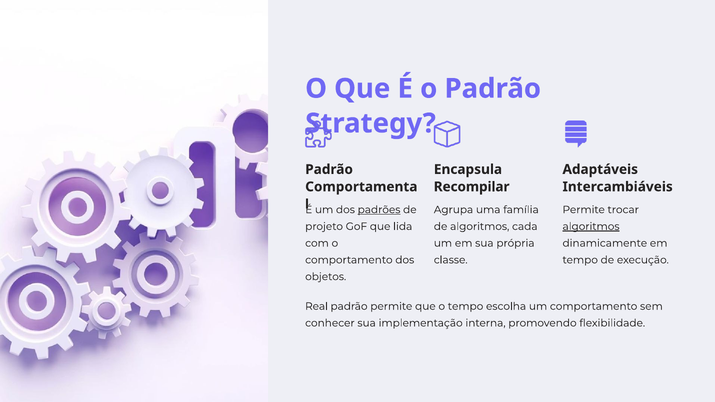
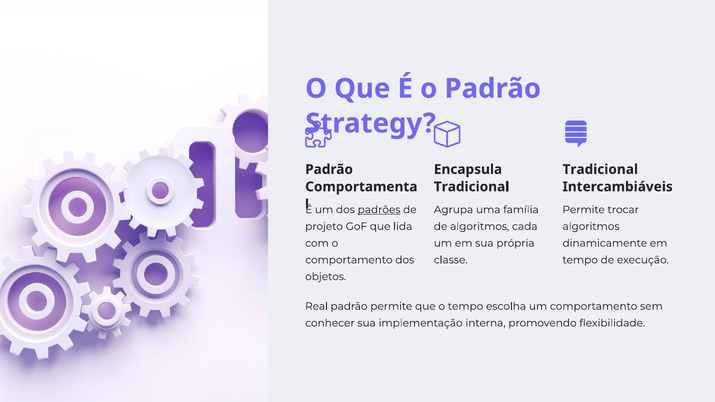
Adaptáveis: Adaptáveis -> Tradicional (600, 169)
Recompilar: Recompilar -> Tradicional (472, 187)
algoritmos underline: present -> none (591, 227)
